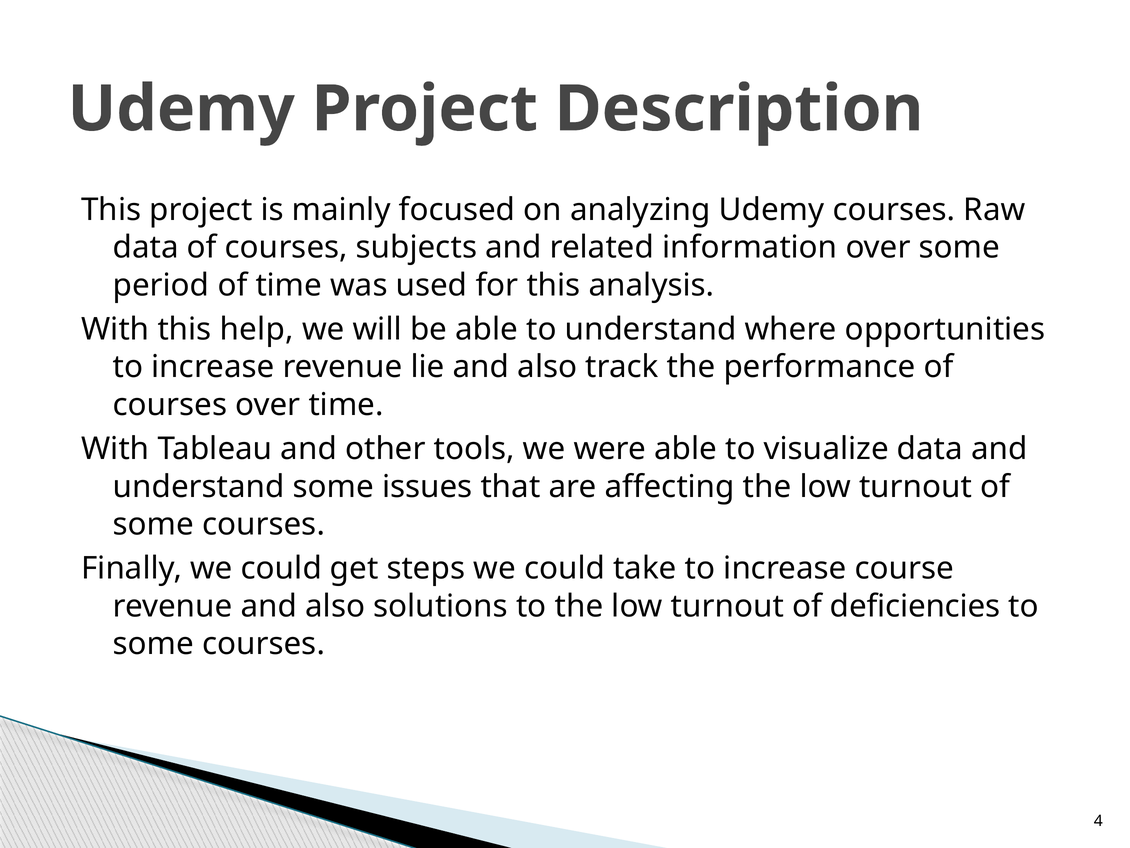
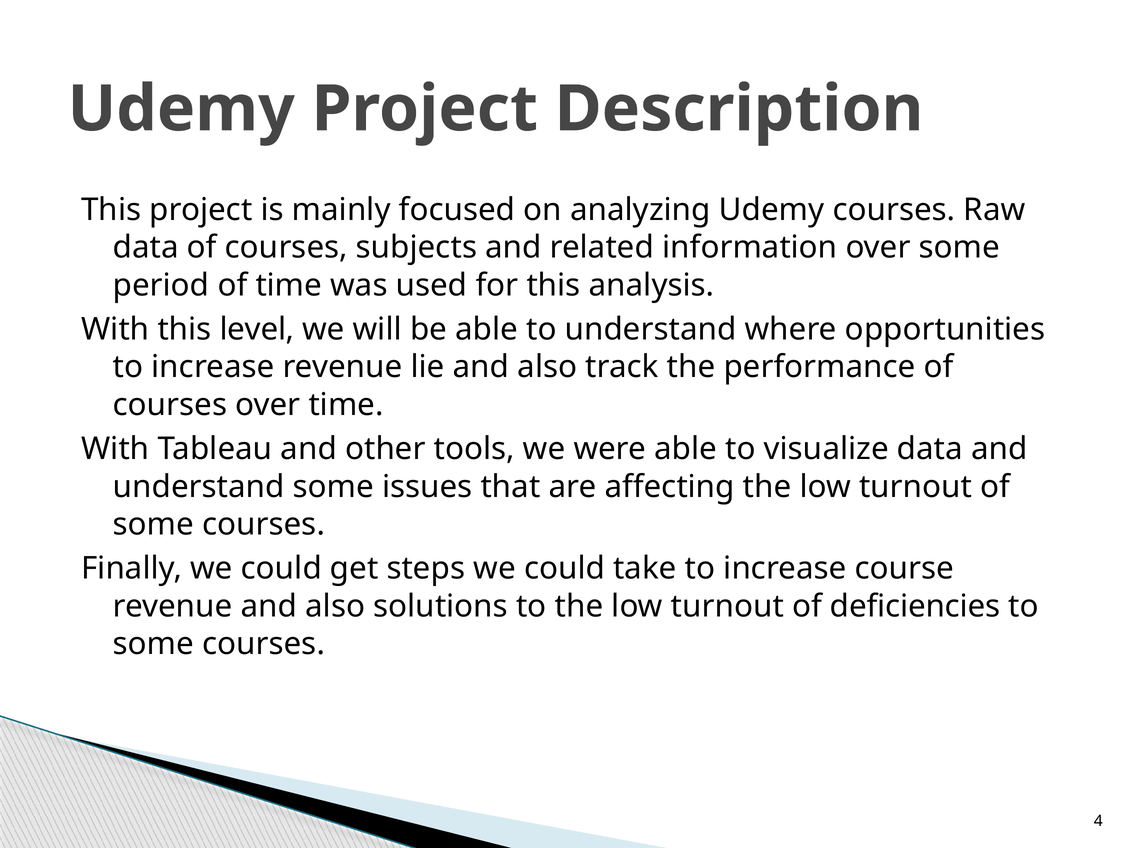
help: help -> level (257, 329)
